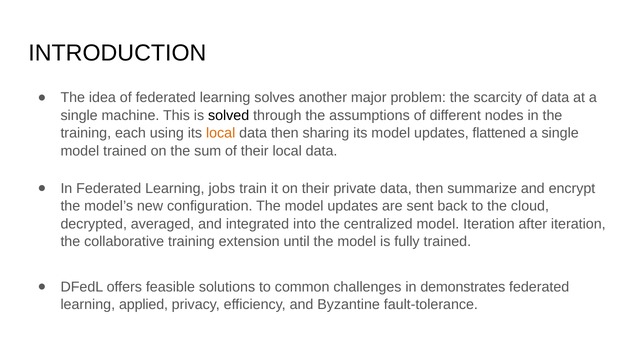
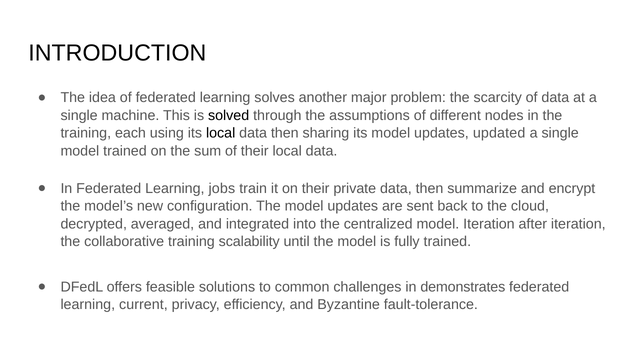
local colour: orange -> black (221, 133)
flattened: flattened -> updated (499, 133)
extension: extension -> scalability (249, 241)
applied: applied -> current (143, 305)
